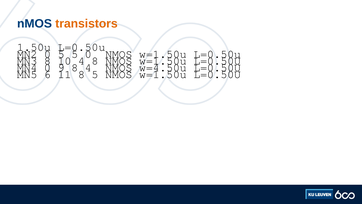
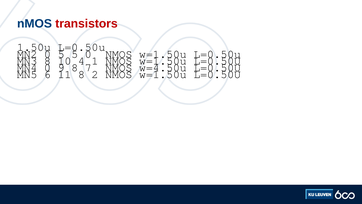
transistors colour: orange -> red (86, 24)
4 8: 8 -> 1 (95, 61)
8 4: 4 -> 7 (88, 68)
8 5: 5 -> 2 (95, 74)
